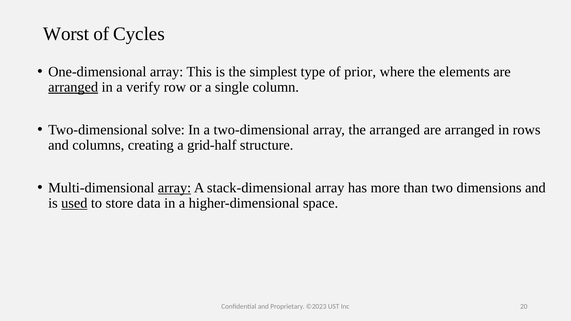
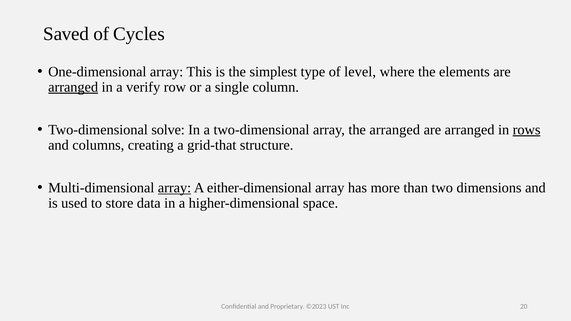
Worst: Worst -> Saved (66, 34)
prior: prior -> level (360, 72)
rows underline: none -> present (527, 130)
grid-half: grid-half -> grid-that (212, 145)
stack-dimensional: stack-dimensional -> either-dimensional (259, 188)
used underline: present -> none (74, 203)
